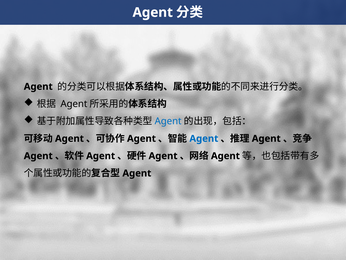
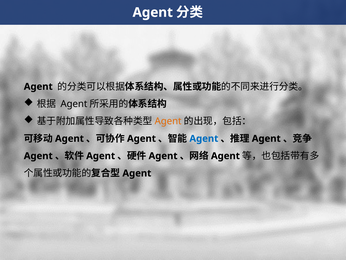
Agent colour: blue -> orange (168, 121)
